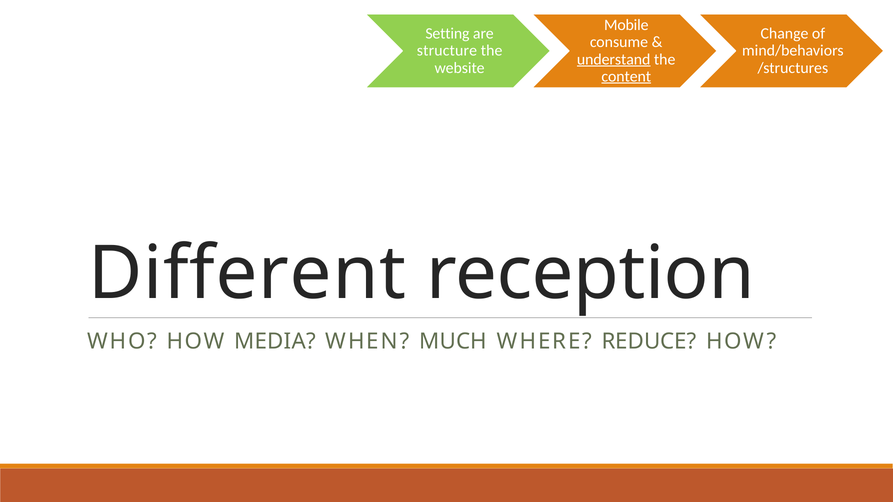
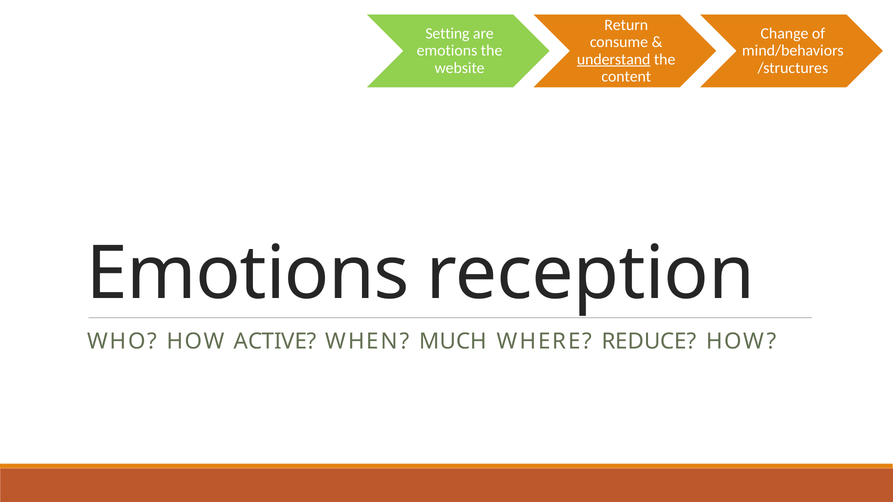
Mobile: Mobile -> Return (626, 25)
structure: structure -> emotions (447, 51)
content underline: present -> none (626, 76)
Different: Different -> Emotions (248, 274)
MEDIA: MEDIA -> ACTIVE (275, 341)
